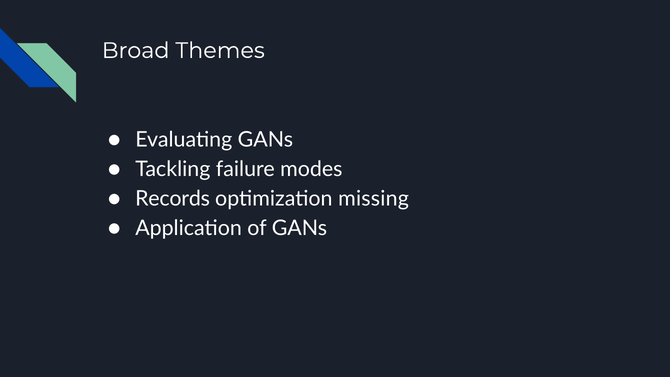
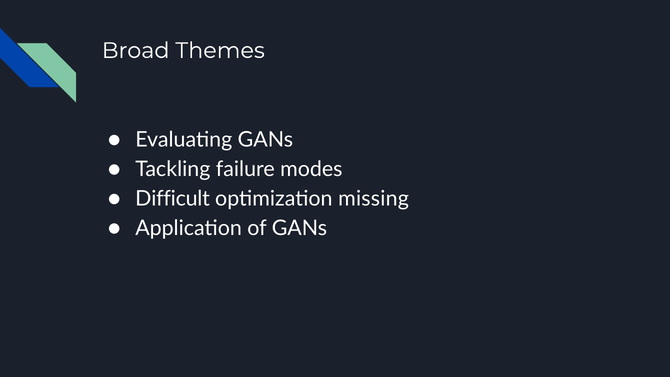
Records: Records -> Difficult (173, 199)
